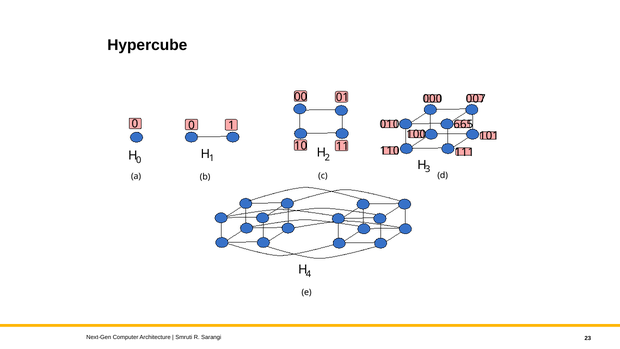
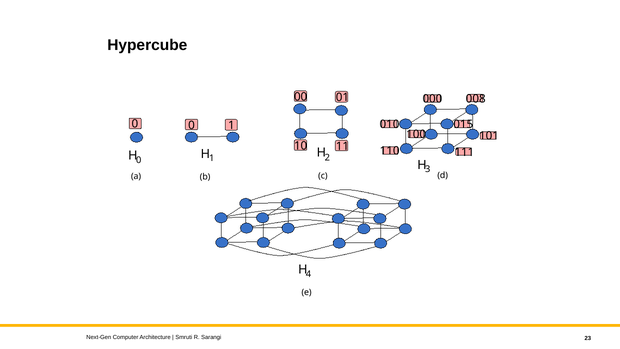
007: 007 -> 008 (476, 99)
665: 665 -> 015 (463, 124)
